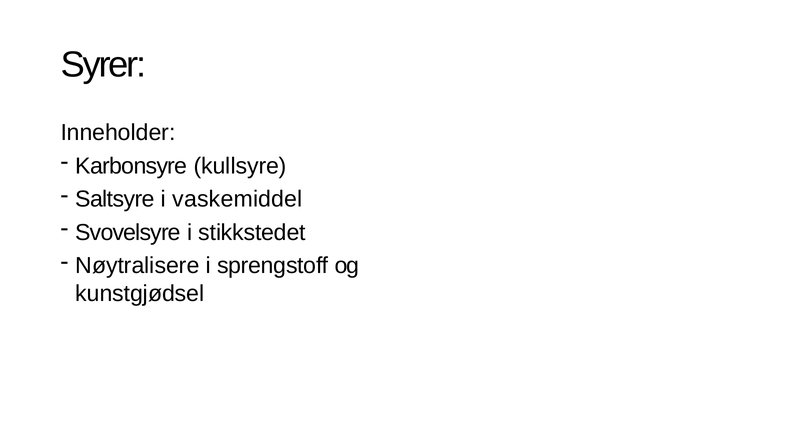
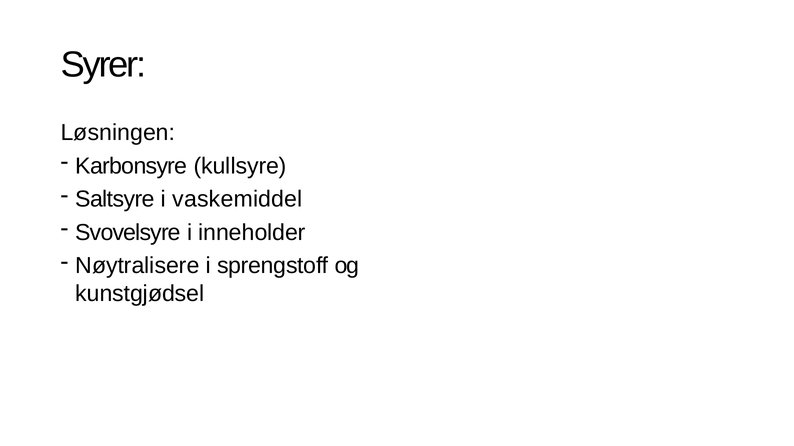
Inneholder: Inneholder -> Løsningen (118, 133)
stikkstedet: stikkstedet -> inneholder (252, 233)
